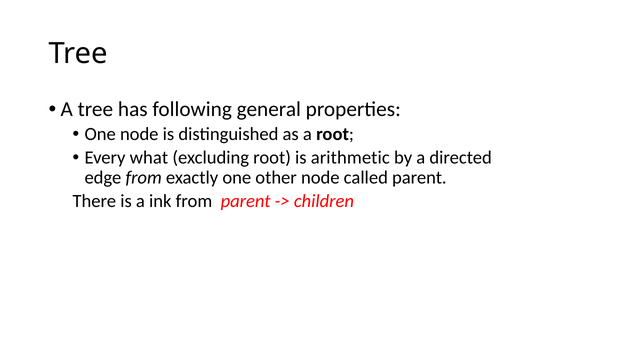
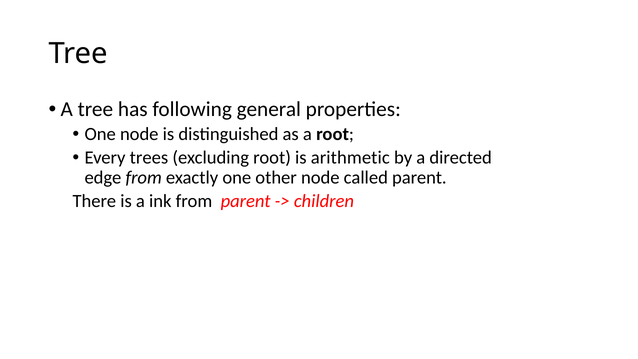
what: what -> trees (149, 158)
